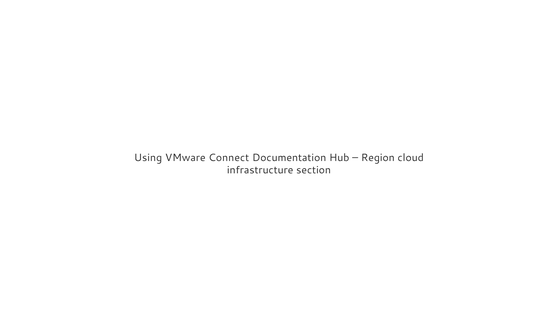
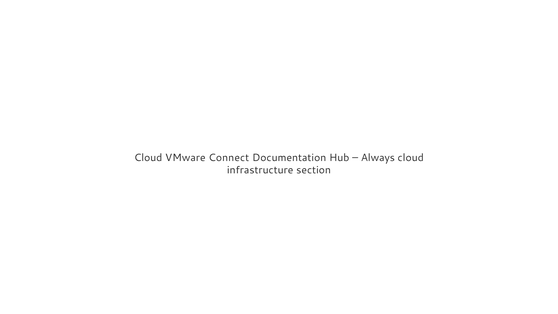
Using: Using -> Cloud (148, 158)
Region: Region -> Always (378, 158)
